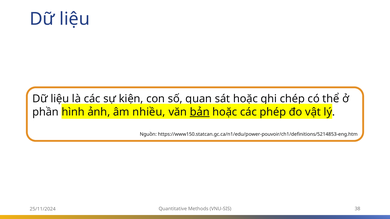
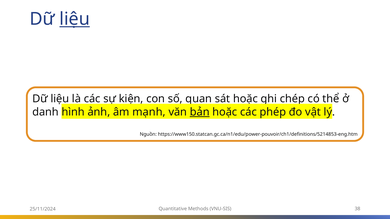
liệu underline: none -> present (75, 19)
phần: phần -> danh (46, 112)
nhiều: nhiều -> mạnh (149, 112)
